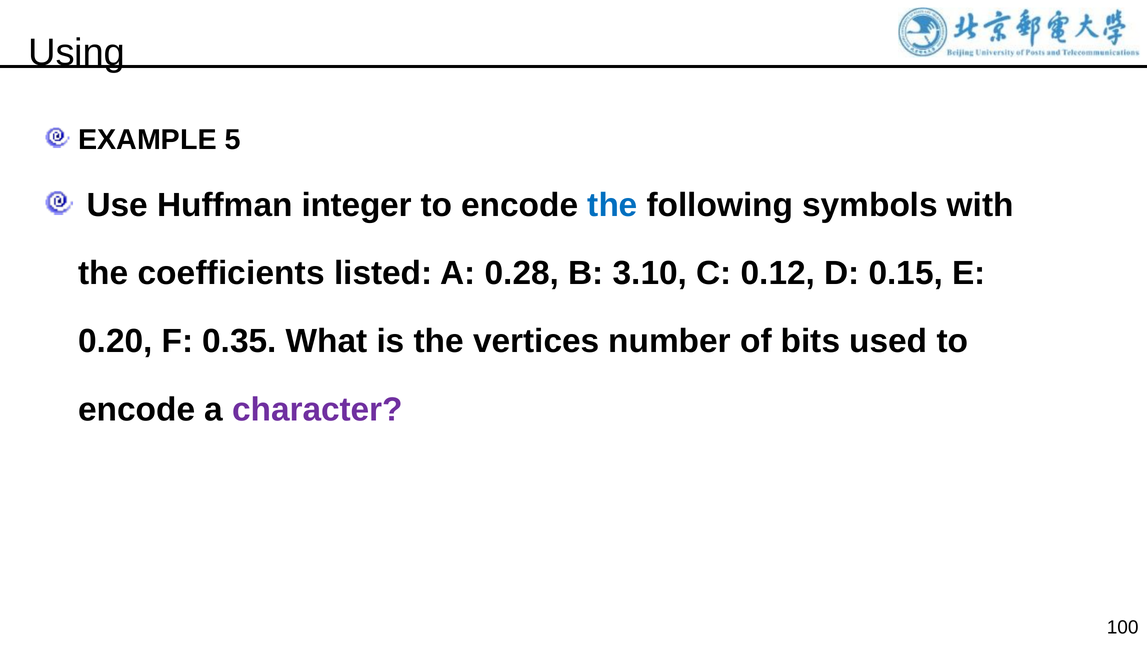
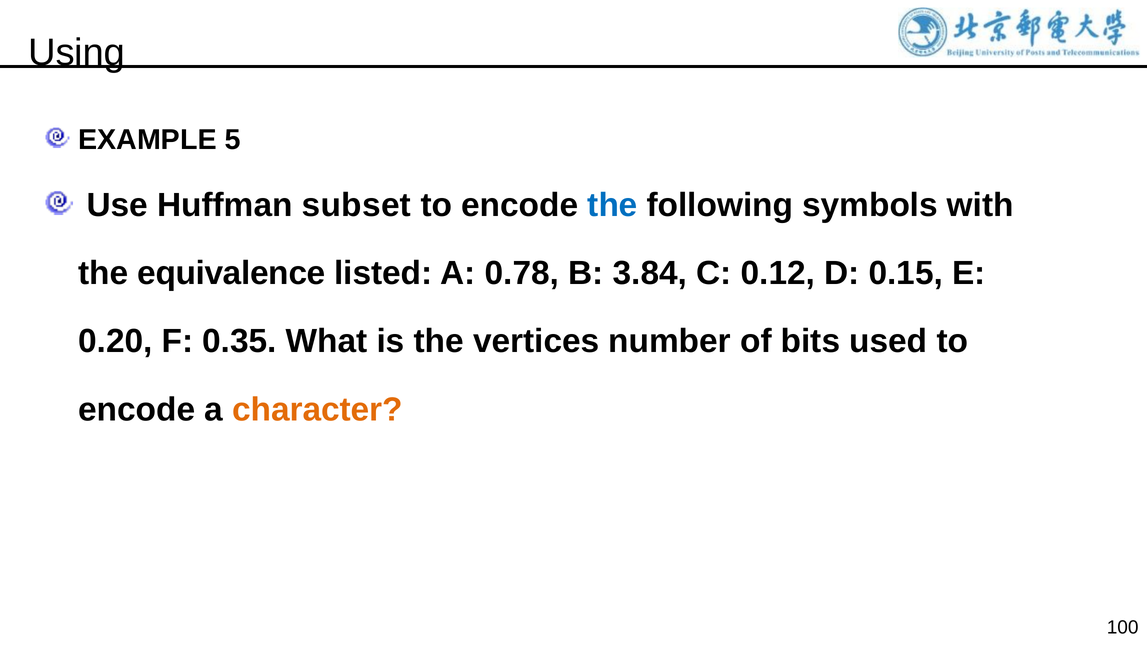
integer: integer -> subset (356, 205)
coefficients: coefficients -> equivalence (231, 273)
0.28: 0.28 -> 0.78 (522, 273)
3.10: 3.10 -> 3.84 (650, 273)
character colour: purple -> orange (317, 410)
